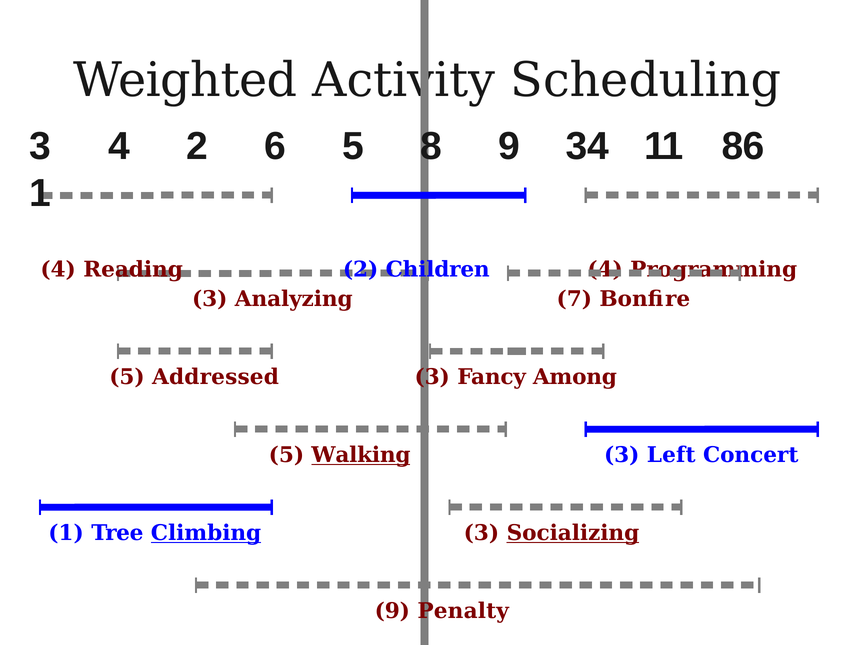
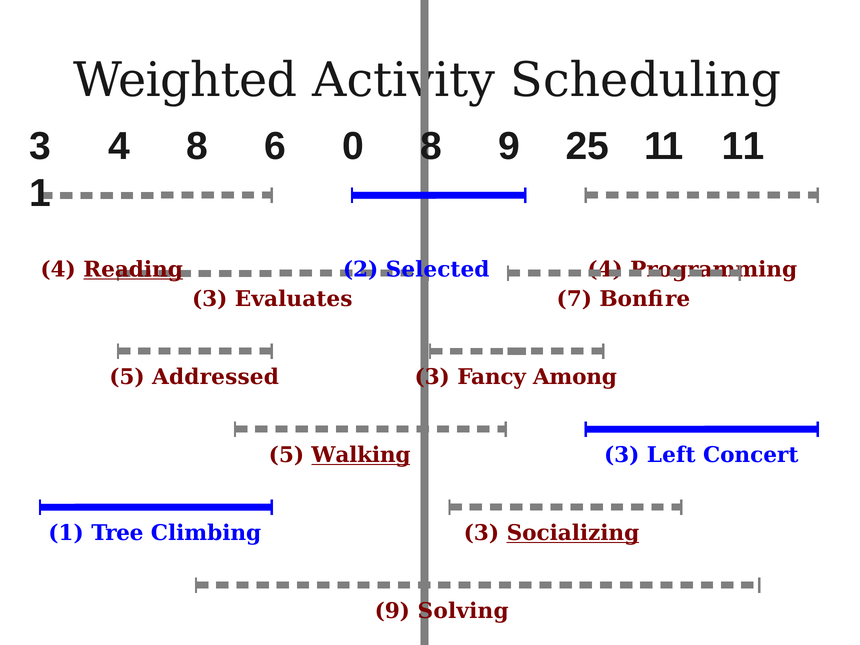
4 2: 2 -> 8 (197, 147)
6 5: 5 -> 0 (353, 147)
34: 34 -> 25 (587, 147)
11 86: 86 -> 11 (743, 147)
Reading underline: none -> present (133, 270)
Children: Children -> Selected (438, 270)
Analyzing: Analyzing -> Evaluates (294, 299)
Climbing underline: present -> none (206, 533)
Penalty: Penalty -> Solving (463, 611)
